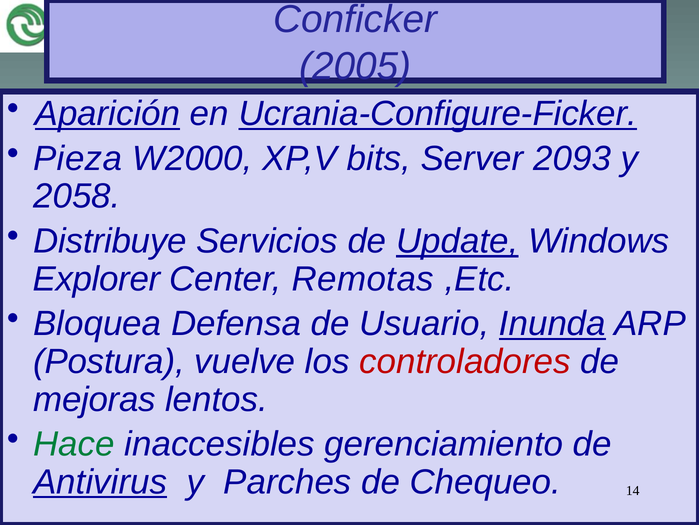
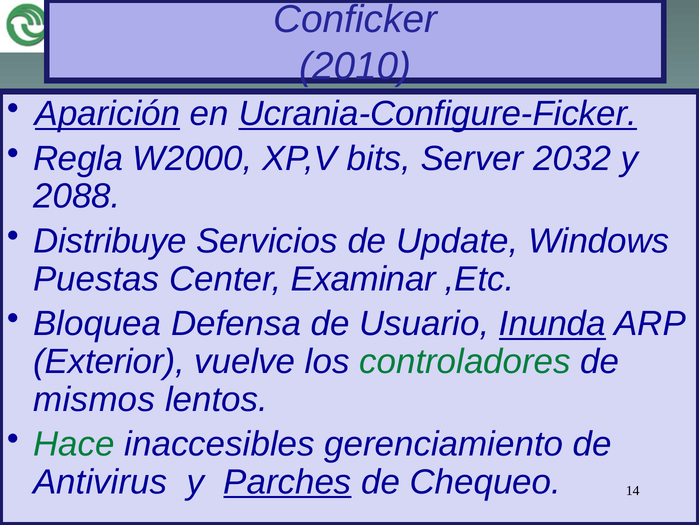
2005: 2005 -> 2010 (355, 66)
Pieza: Pieza -> Regla (78, 158)
2093: 2093 -> 2032 (572, 158)
2058: 2058 -> 2088 (77, 196)
Update underline: present -> none (457, 241)
Explorer: Explorer -> Puestas (96, 279)
Remotas: Remotas -> Examinar (363, 279)
Postura: Postura -> Exterior (109, 361)
controladores colour: red -> green (465, 361)
mejoras: mejoras -> mismos (94, 399)
Antivirus underline: present -> none (100, 481)
Parches underline: none -> present (287, 481)
